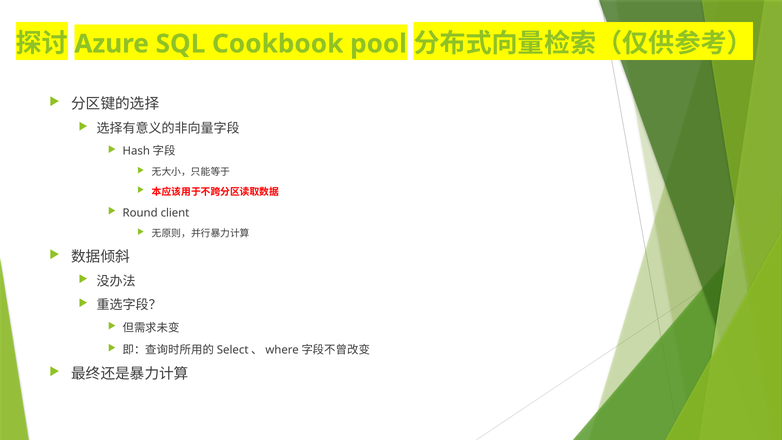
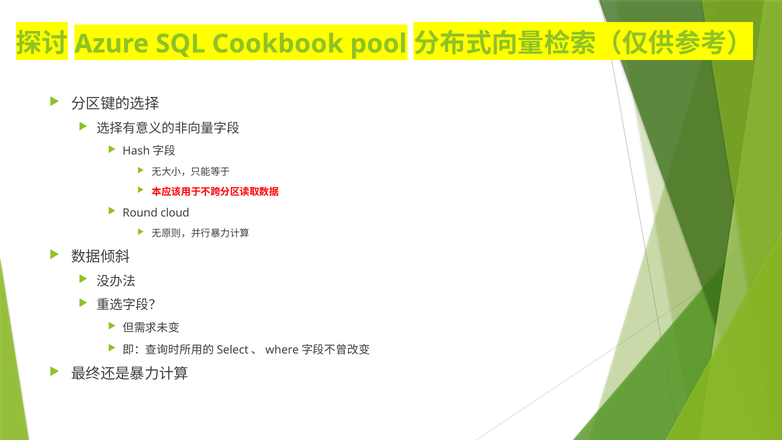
client: client -> cloud (175, 213)
